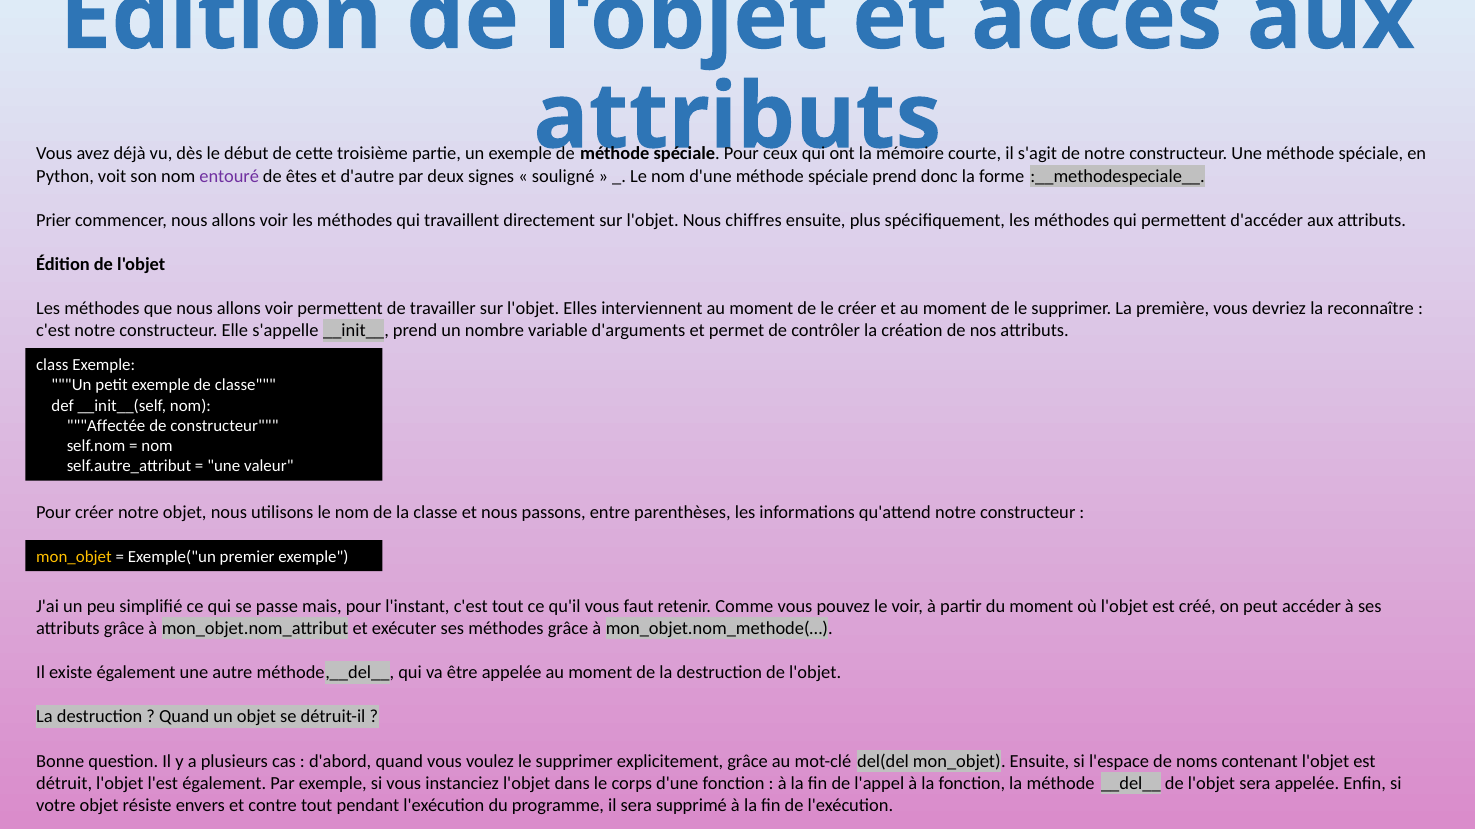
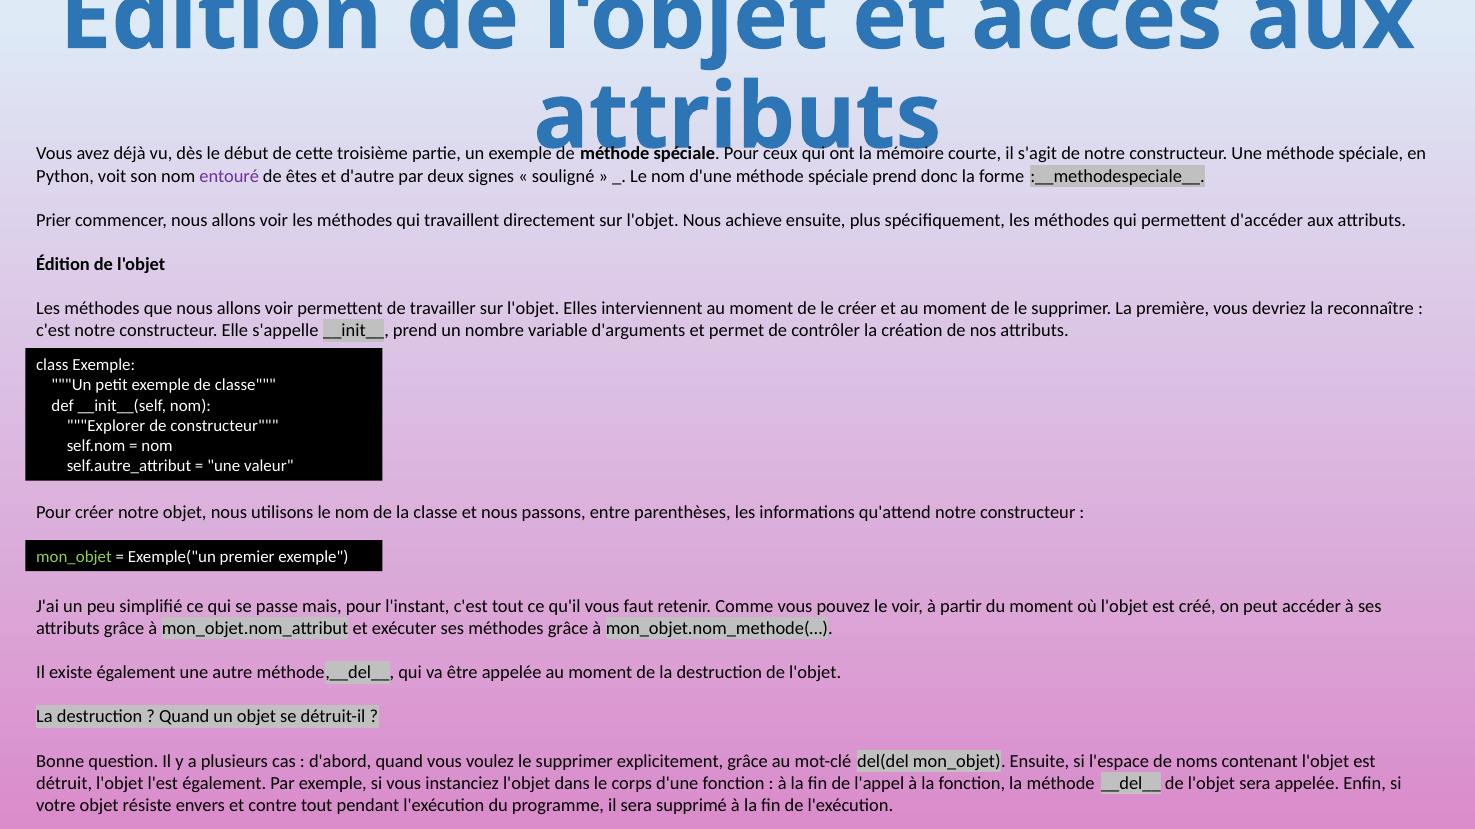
chiffres: chiffres -> achieve (754, 220)
Affectée: Affectée -> Explorer (106, 426)
mon_objet colour: yellow -> light green (74, 557)
